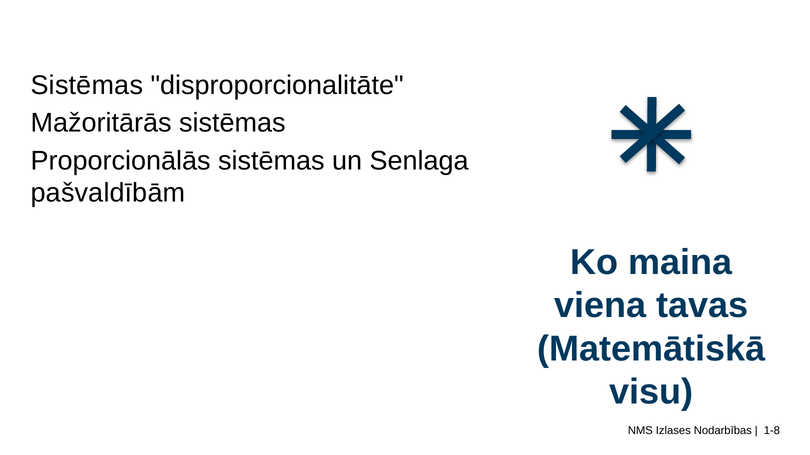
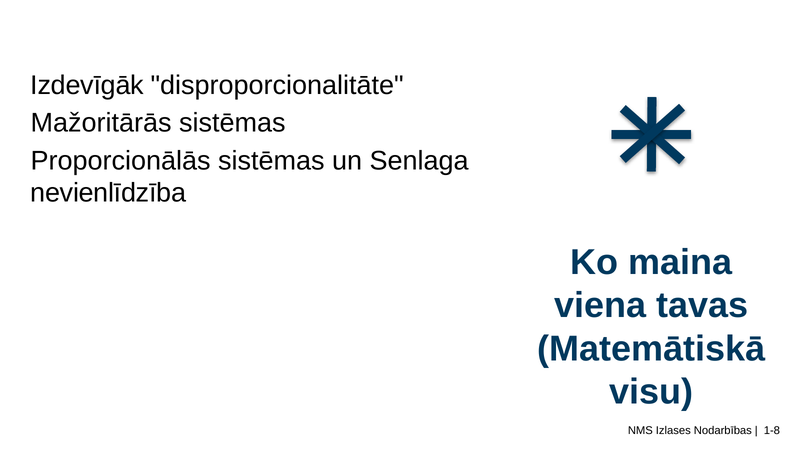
Sistēmas: Sistēmas -> Izdevīgāk (87, 85)
pašvaldībām: pašvaldībām -> nevienlīdzība (108, 193)
